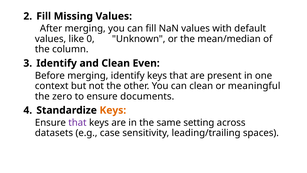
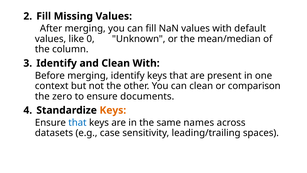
Clean Even: Even -> With (146, 63)
meaningful: meaningful -> comparison (254, 86)
that colour: purple -> blue (77, 122)
setting: setting -> names (199, 122)
